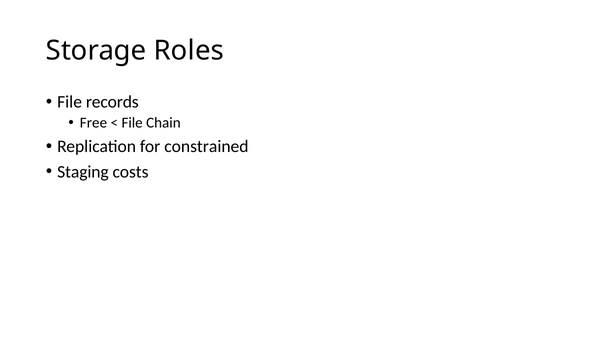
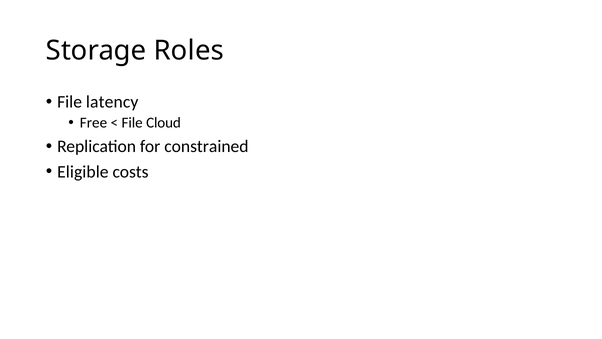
records: records -> latency (112, 102)
Chain: Chain -> Cloud (163, 123)
Staging: Staging -> Eligible (83, 172)
